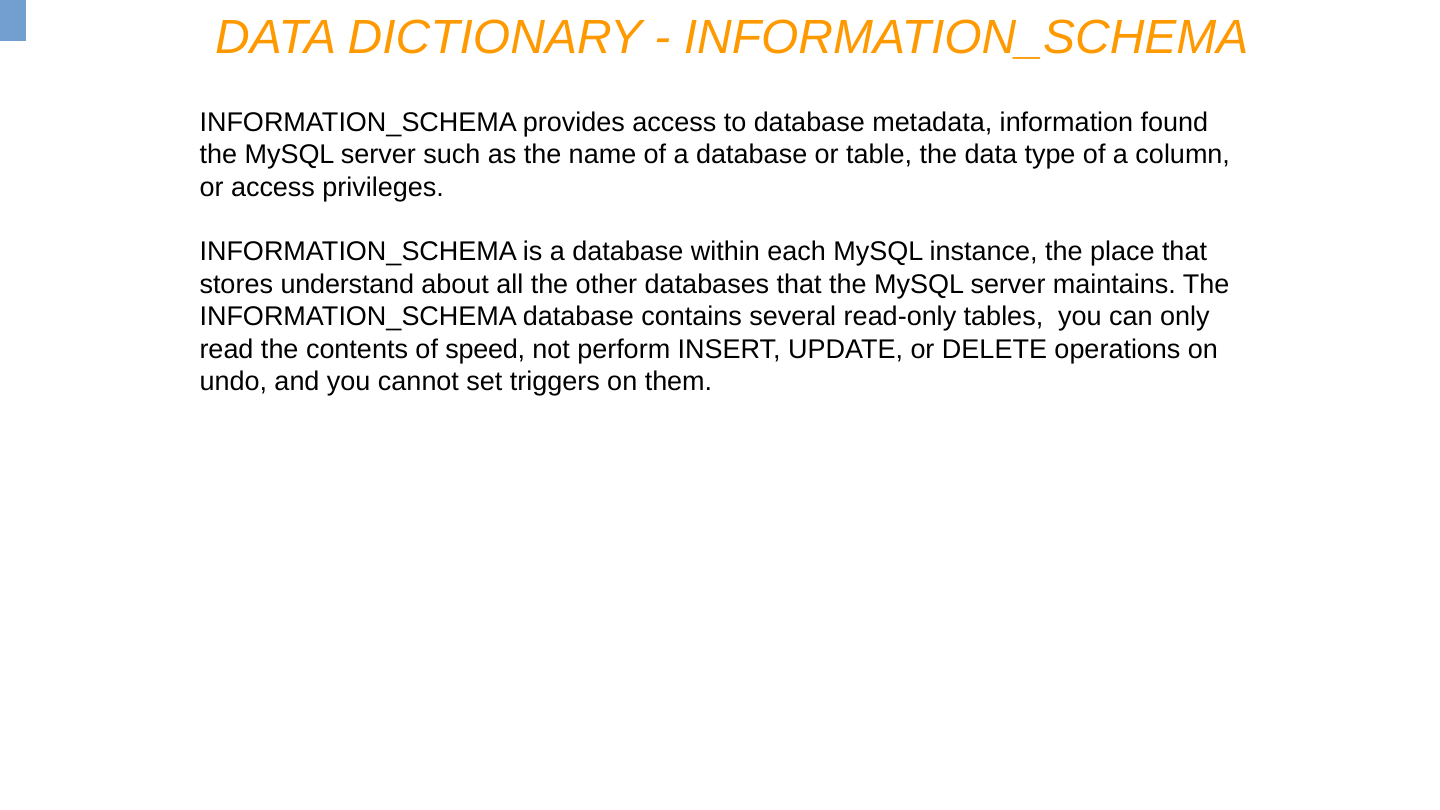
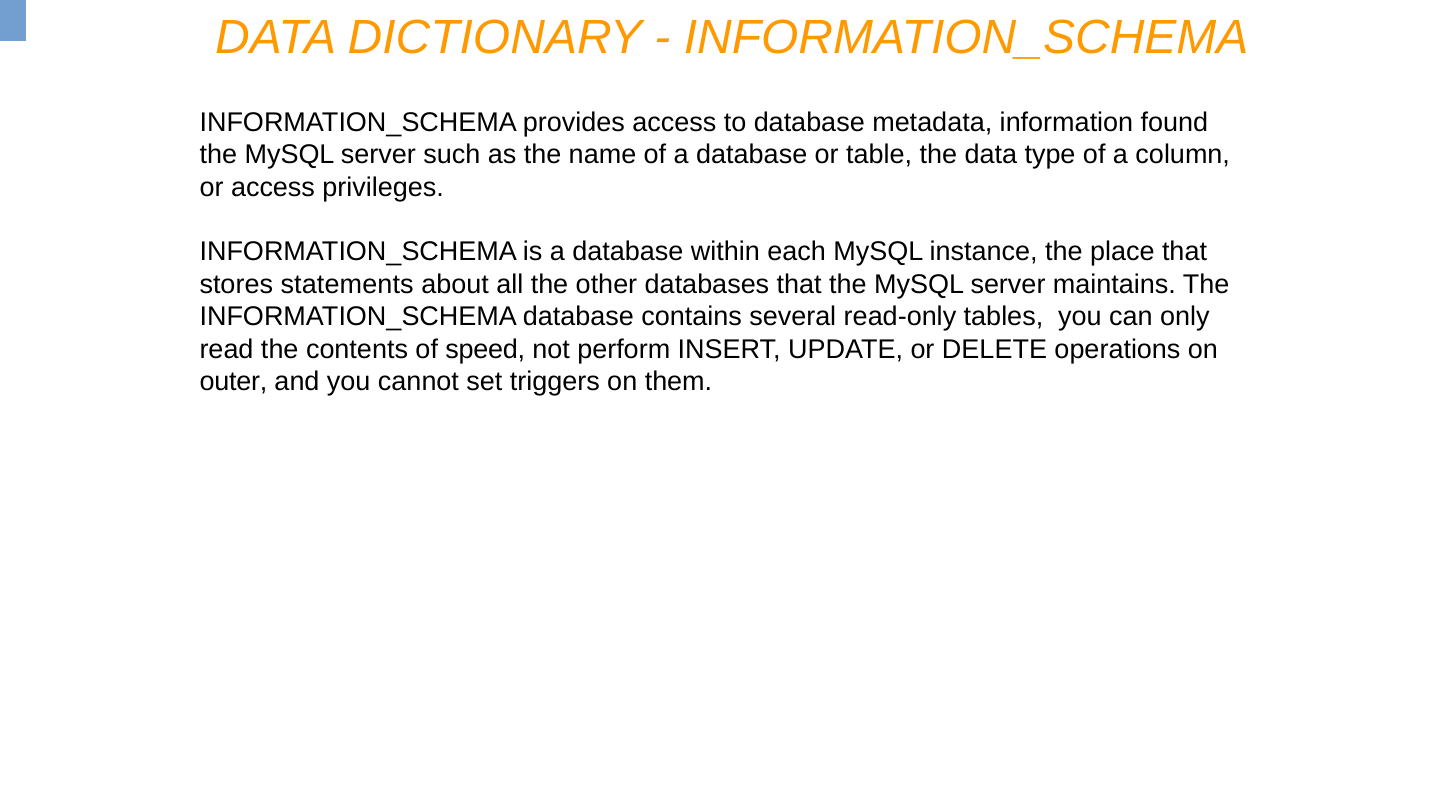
understand: understand -> statements (347, 284)
undo: undo -> outer (233, 382)
